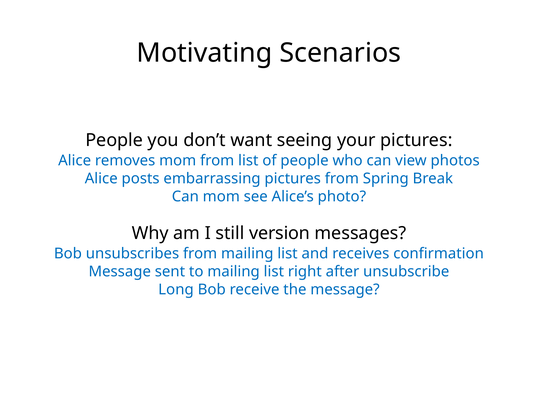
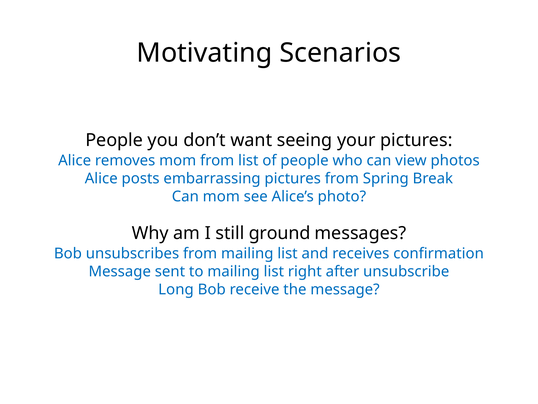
version: version -> ground (280, 233)
